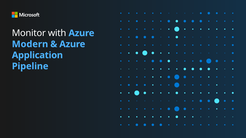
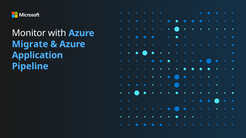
Modern: Modern -> Migrate (30, 44)
